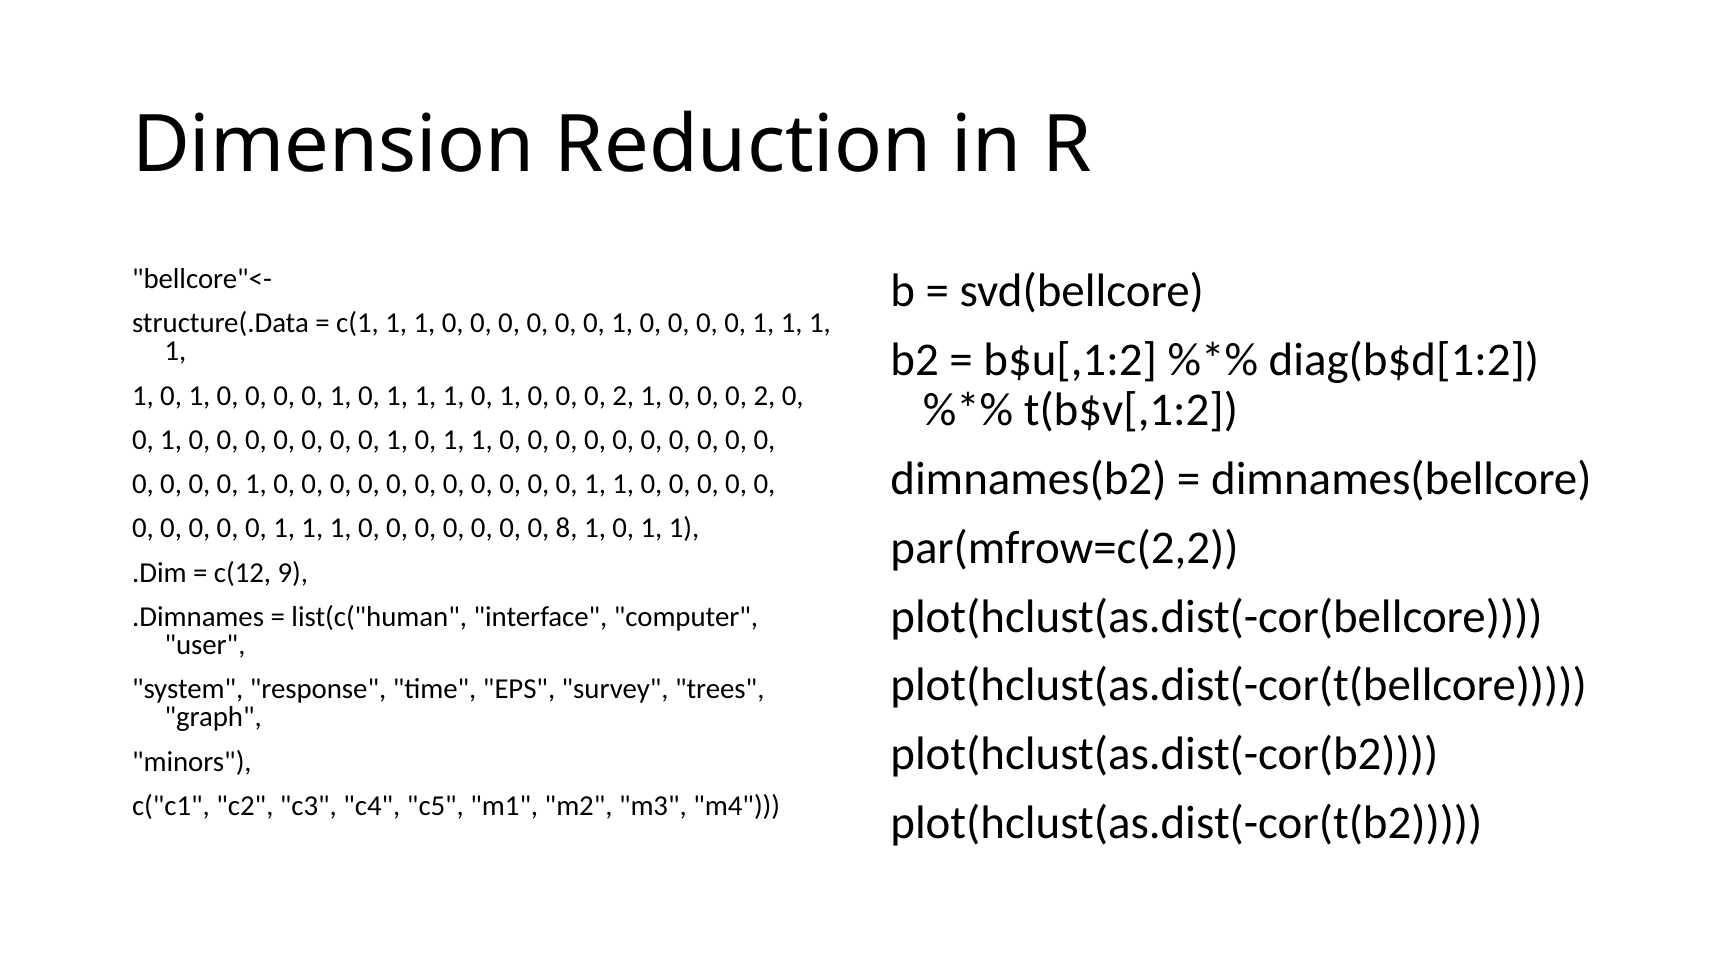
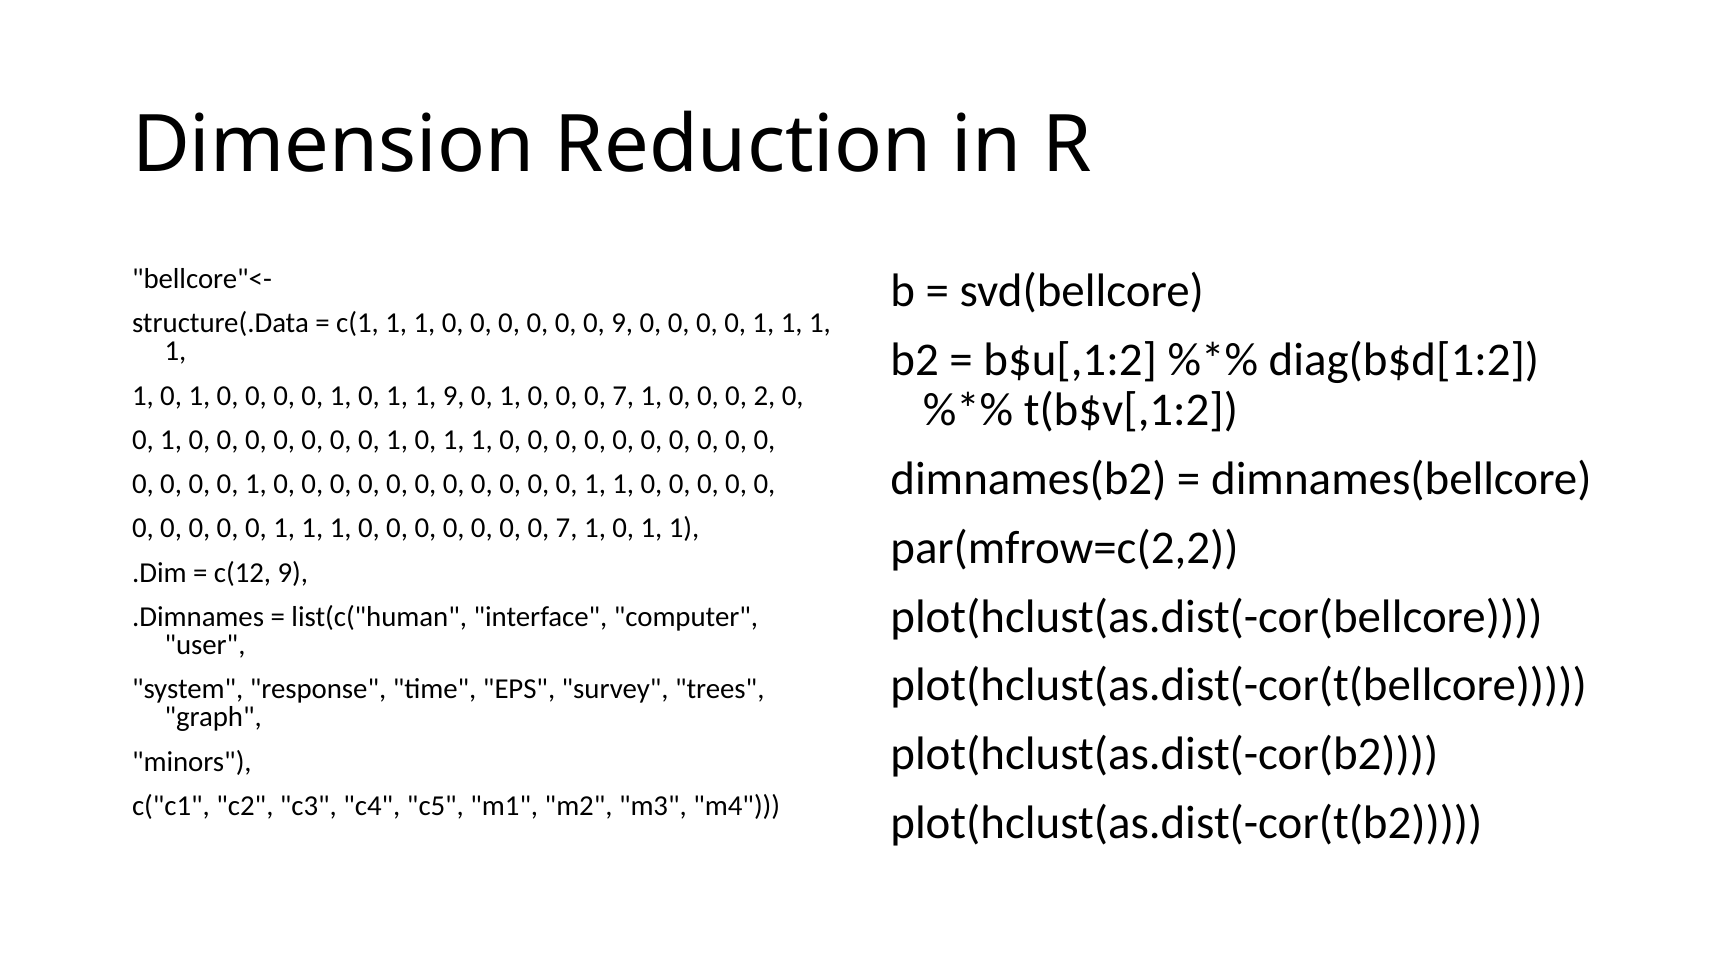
1: 1 -> 9 (622, 323)
1: 1 -> 9 (454, 395)
2: 2 -> 7 (623, 395)
8: 8 -> 7 (567, 528)
